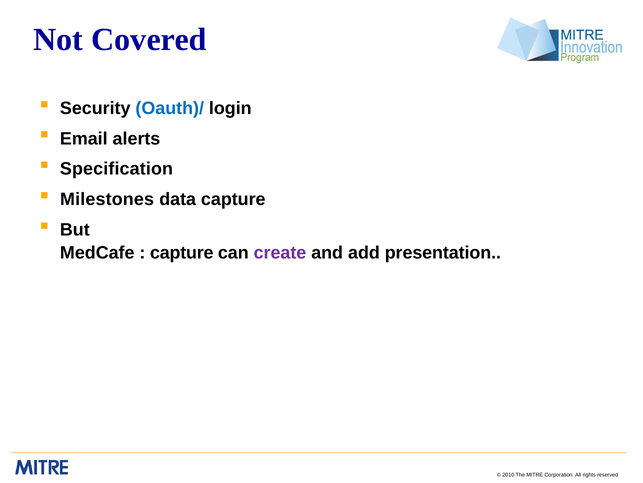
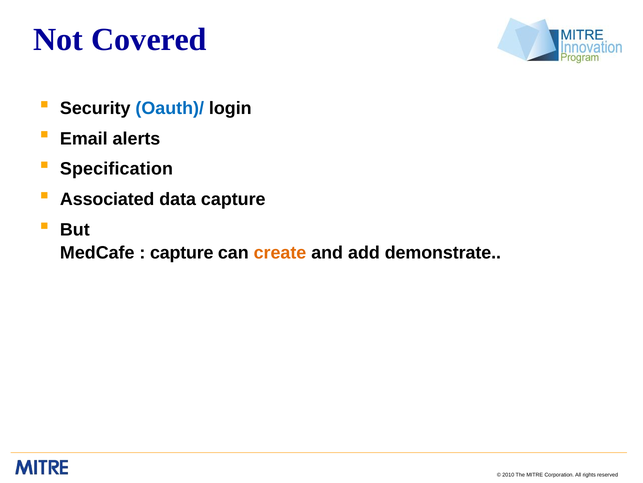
Milestones: Milestones -> Associated (107, 199)
create colour: purple -> orange (280, 253)
presentation: presentation -> demonstrate (443, 253)
